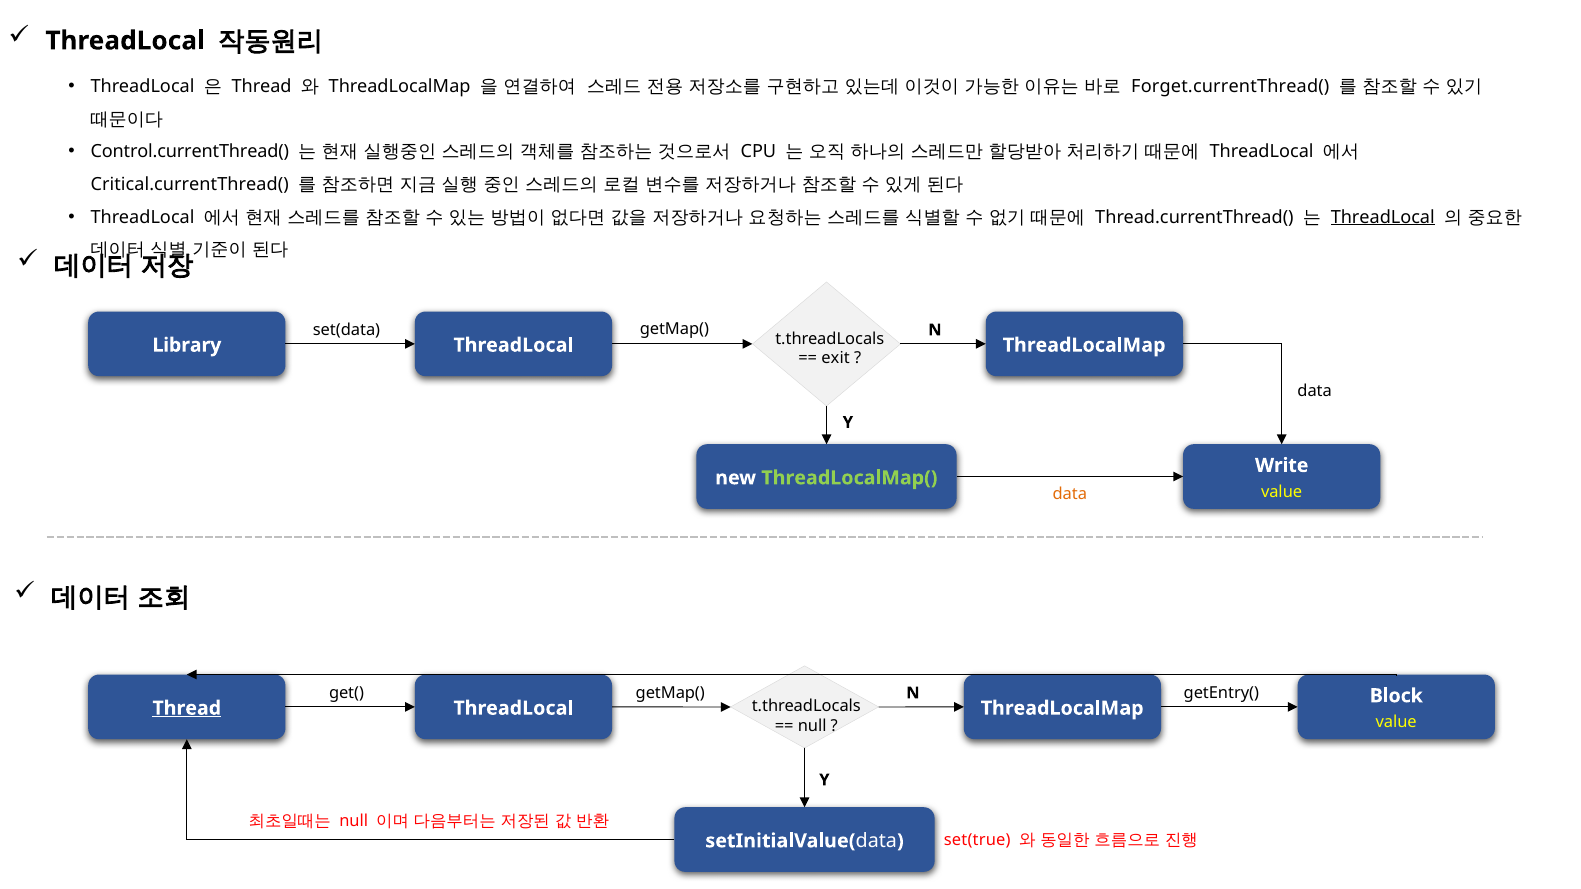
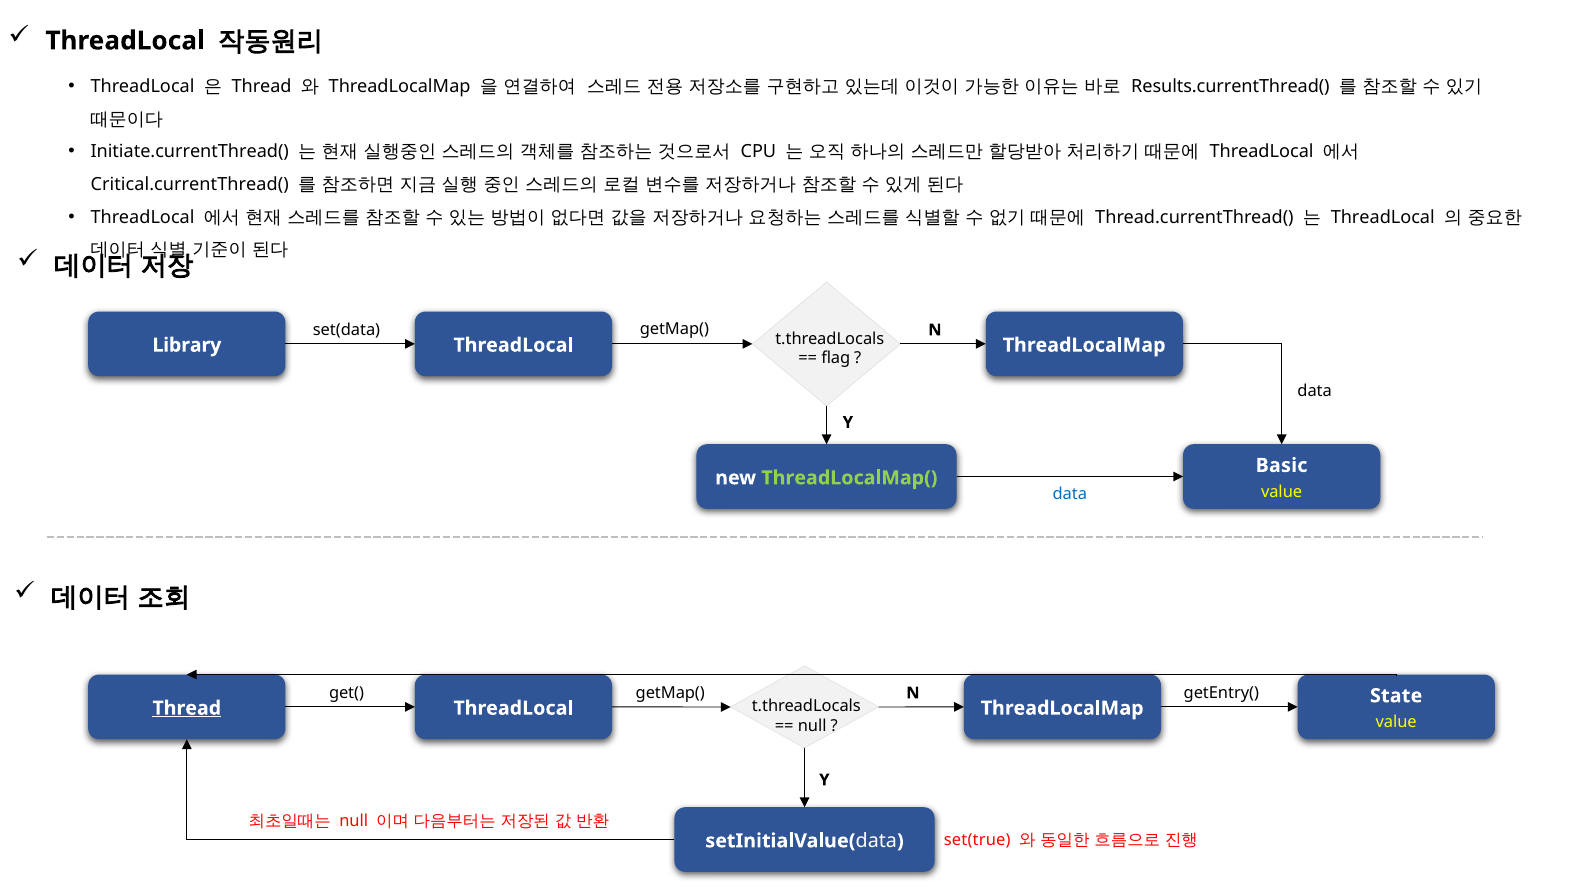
Forget.currentThread(: Forget.currentThread( -> Results.currentThread( (1230, 87)
Control.currentThread(: Control.currentThread( -> Initiate.currentThread( (190, 152)
ThreadLocal underline: present -> none (1383, 217)
exit: exit -> flag (836, 359)
Write: Write -> Basic (1282, 466)
data colour: orange -> blue (1070, 494)
Block: Block -> State (1396, 696)
